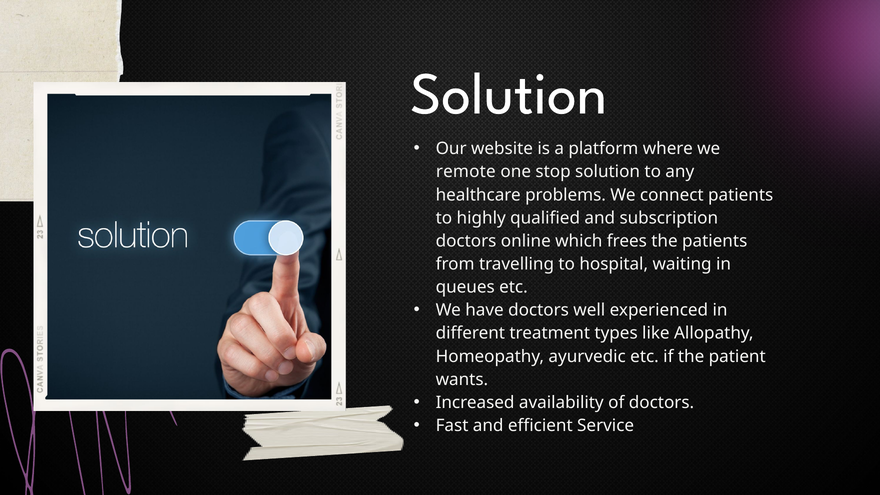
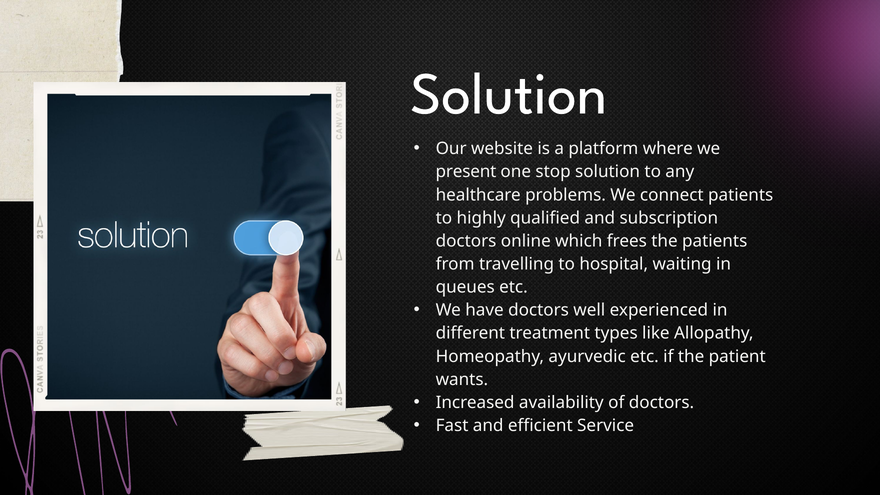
remote: remote -> present (466, 172)
